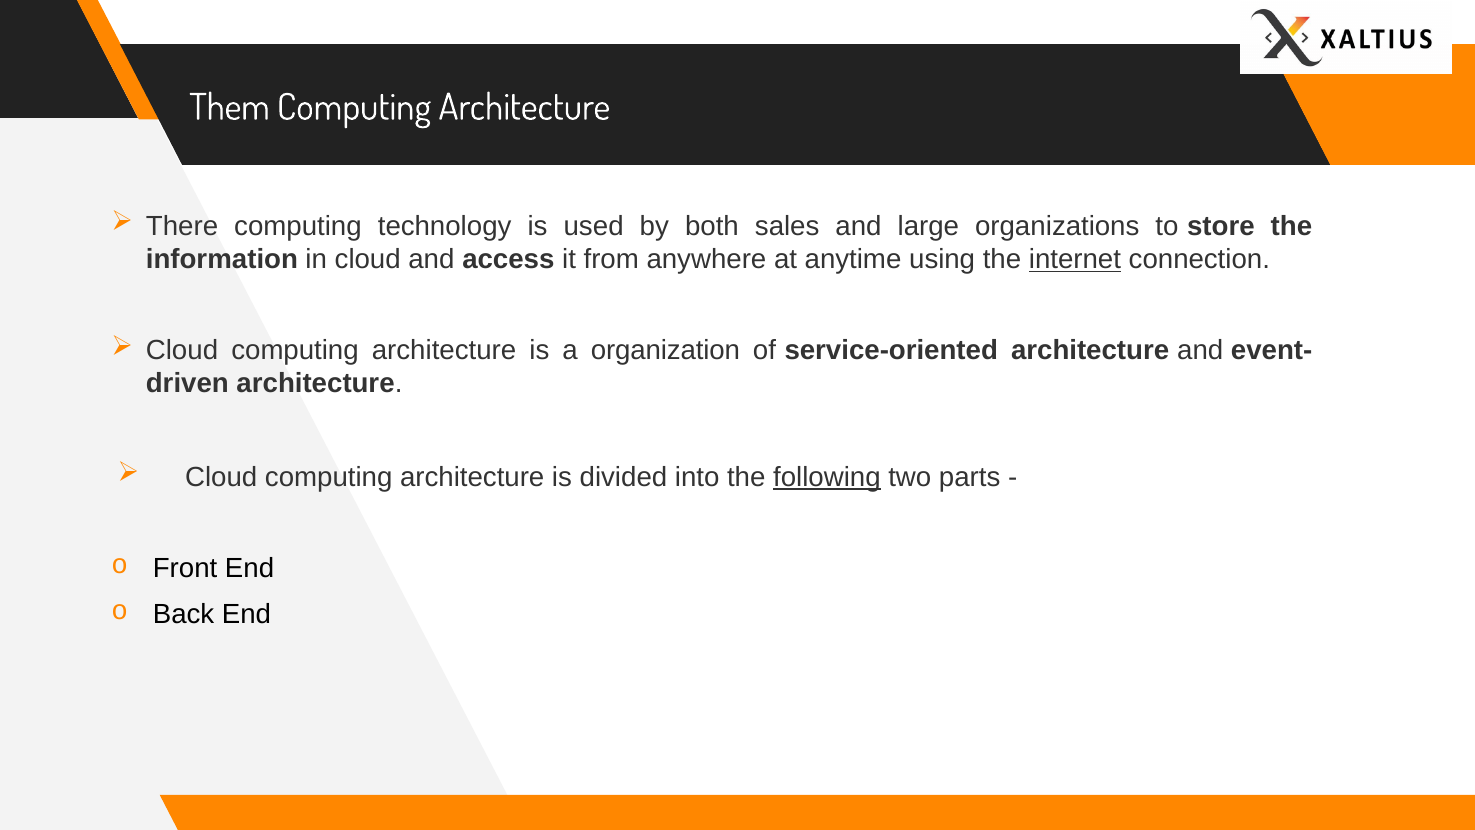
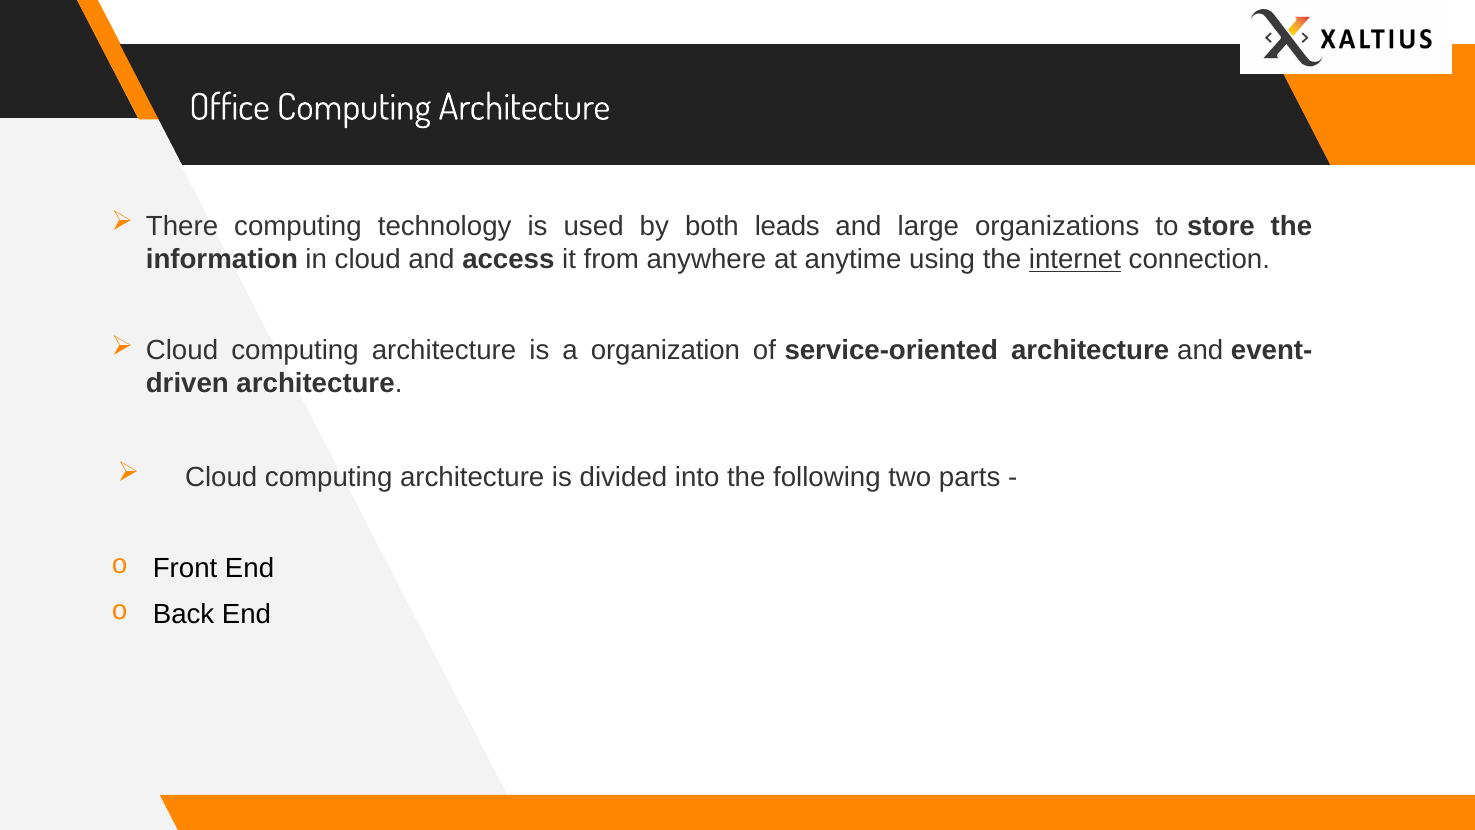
Them: Them -> Office (230, 108)
sales: sales -> leads (787, 226)
following underline: present -> none (827, 477)
